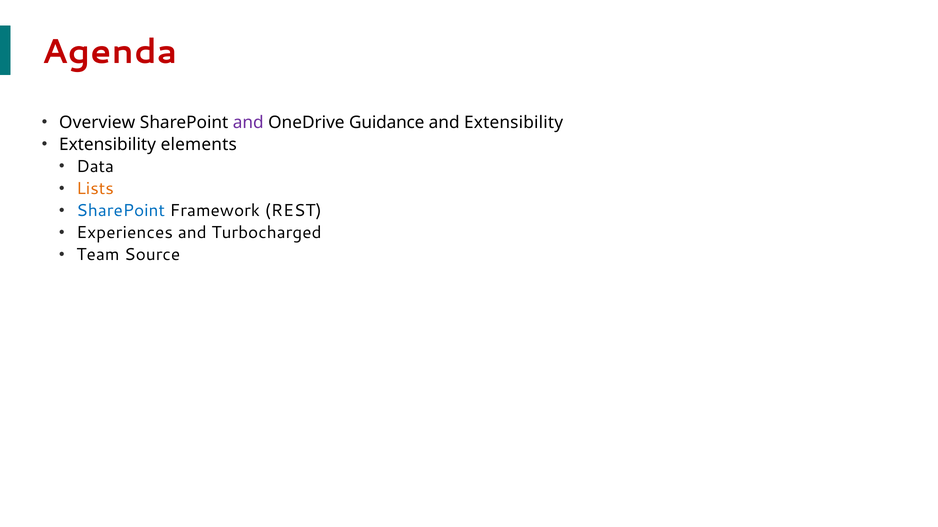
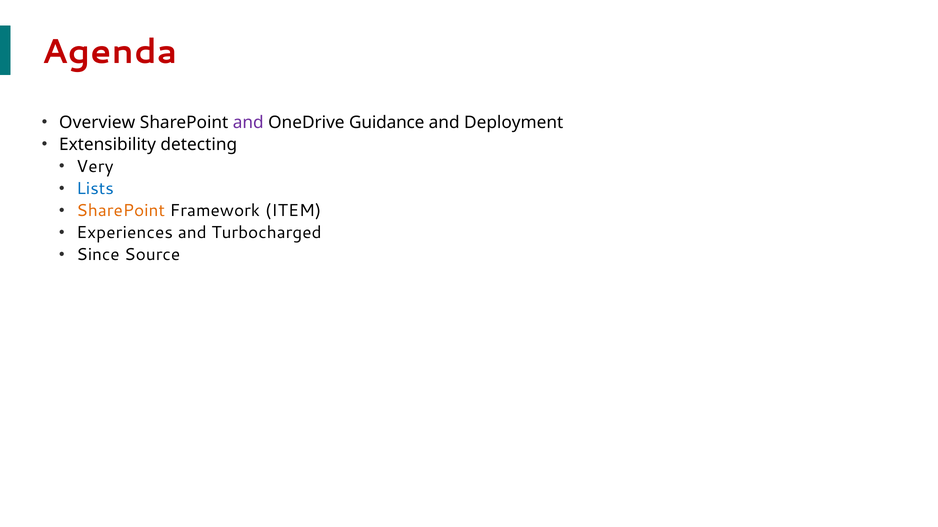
and Extensibility: Extensibility -> Deployment (514, 123)
elements: elements -> detecting (199, 145)
Data: Data -> Very (95, 167)
Lists colour: orange -> blue (95, 189)
SharePoint colour: blue -> orange (121, 211)
REST: REST -> ITEM (293, 211)
Team: Team -> Since (98, 255)
